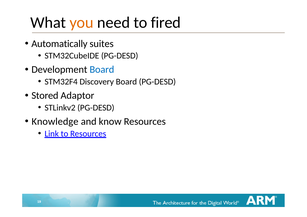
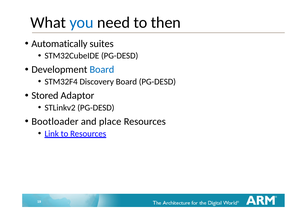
you colour: orange -> blue (82, 23)
fired: fired -> then (166, 23)
Knowledge: Knowledge -> Bootloader (55, 121)
know: know -> place (110, 121)
